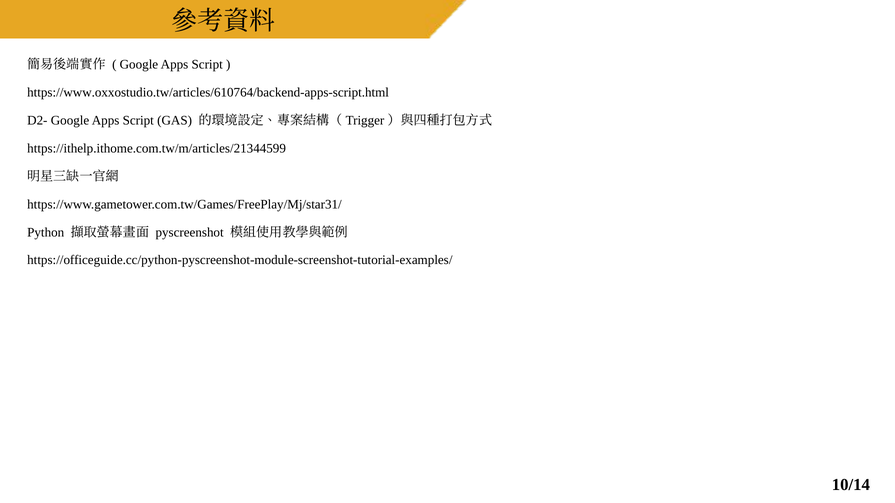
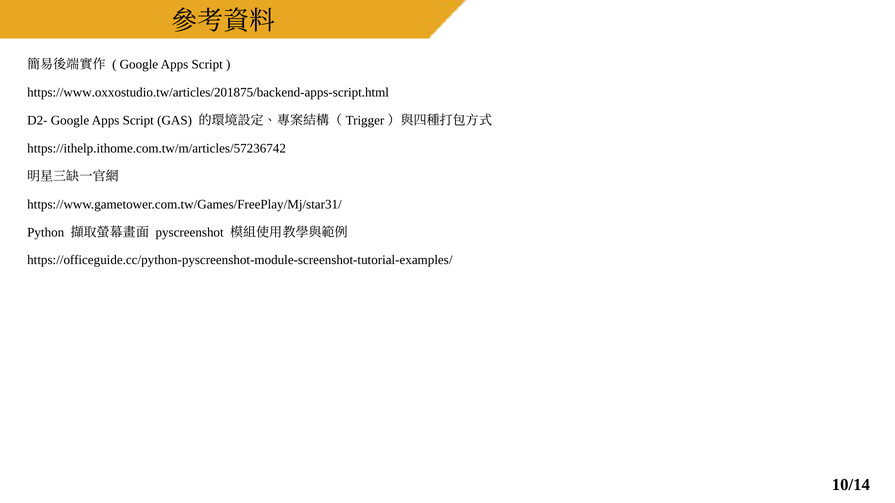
https://www.oxxostudio.tw/articles/610764/backend-apps-script.html: https://www.oxxostudio.tw/articles/610764/backend-apps-script.html -> https://www.oxxostudio.tw/articles/201875/backend-apps-script.html (208, 93)
https://ithelp.ithome.com.tw/m/articles/21344599: https://ithelp.ithome.com.tw/m/articles/21344599 -> https://ithelp.ithome.com.tw/m/articles/57236742 (157, 149)
